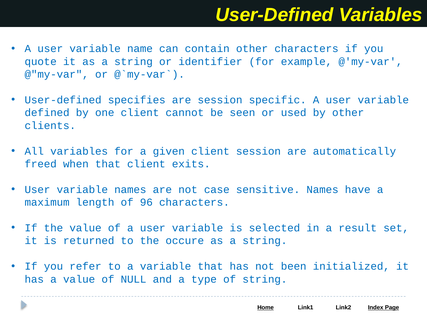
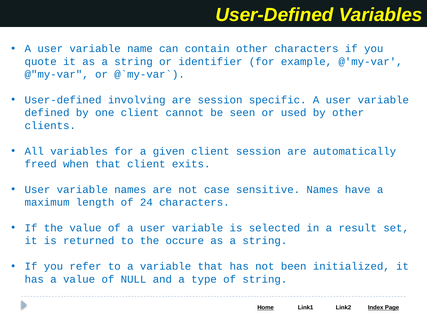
specifies: specifies -> involving (137, 100)
96: 96 -> 24 (146, 203)
